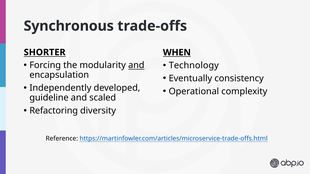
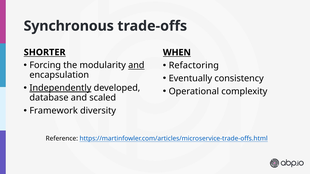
Technology: Technology -> Refactoring (194, 66)
Independently underline: none -> present (60, 88)
guideline: guideline -> database (49, 98)
Refactoring: Refactoring -> Framework (54, 111)
